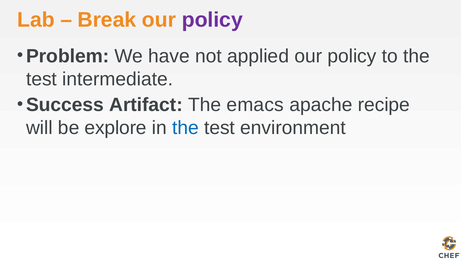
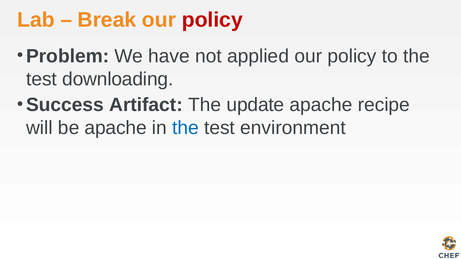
policy colour: purple -> red (212, 20)
intermediate: intermediate -> downloading (118, 79)
emacs: emacs -> update (255, 105)
be explore: explore -> apache (116, 128)
